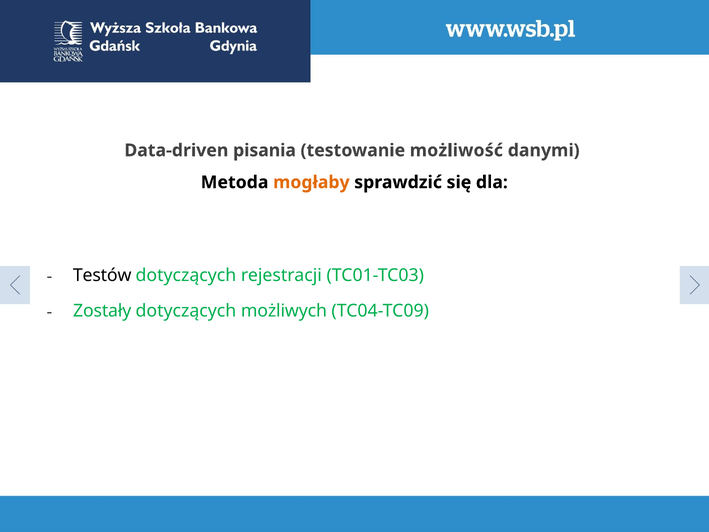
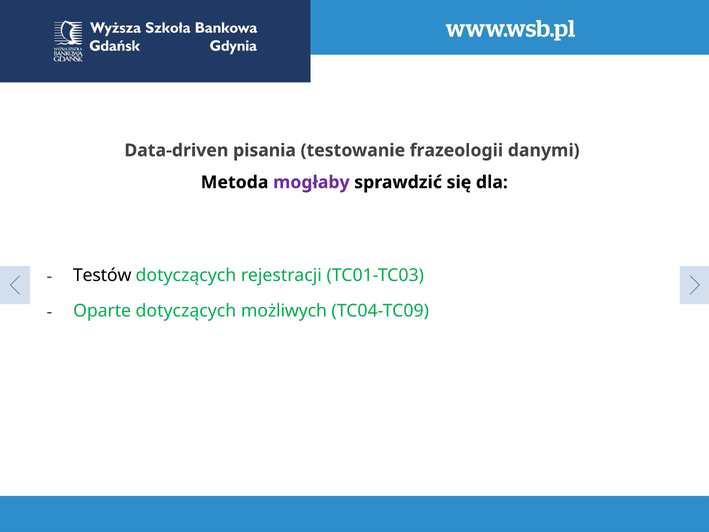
możliwość: możliwość -> frazeologii (456, 150)
mogłaby colour: orange -> purple (311, 182)
Zostały: Zostały -> Oparte (102, 311)
